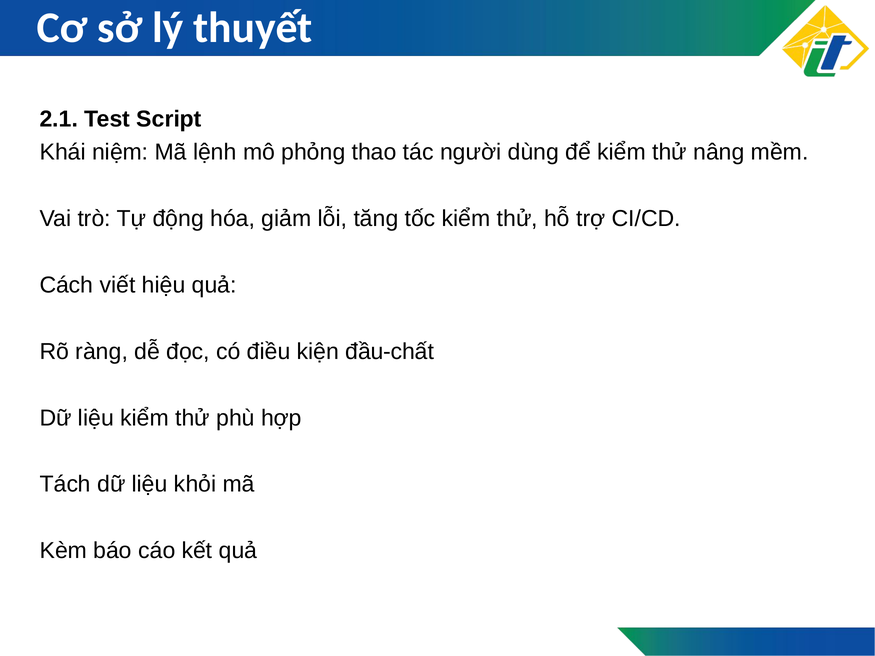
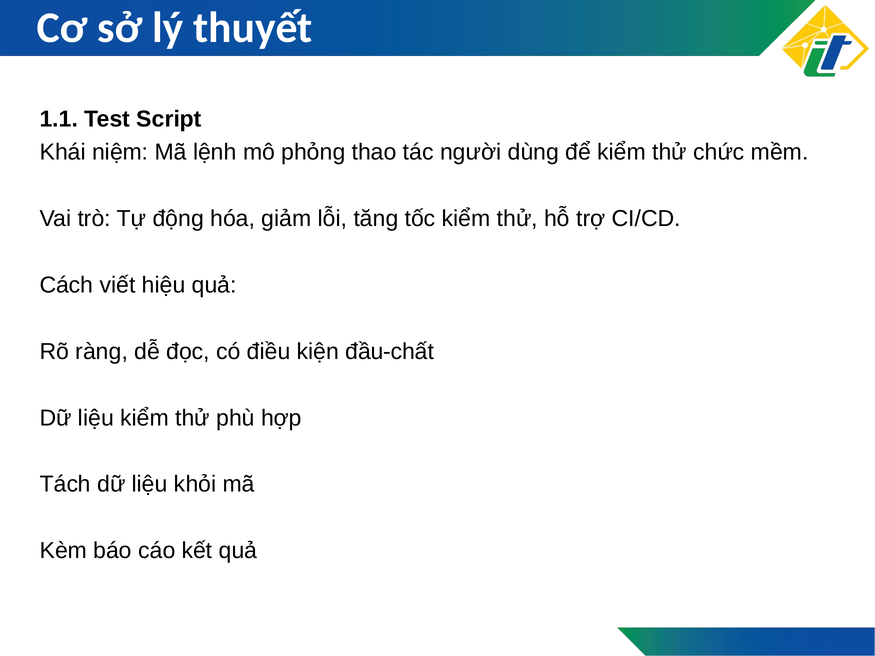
2.1: 2.1 -> 1.1 (59, 119)
nâng: nâng -> chức (719, 152)
